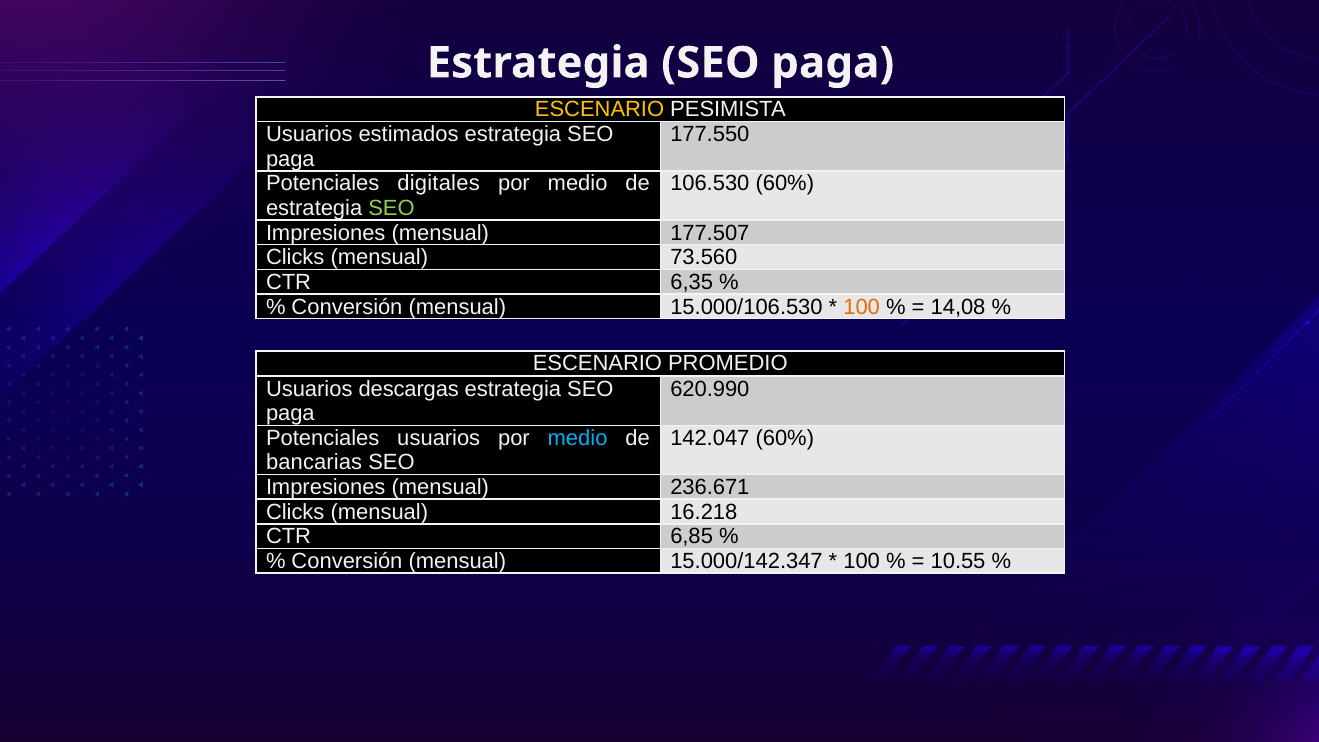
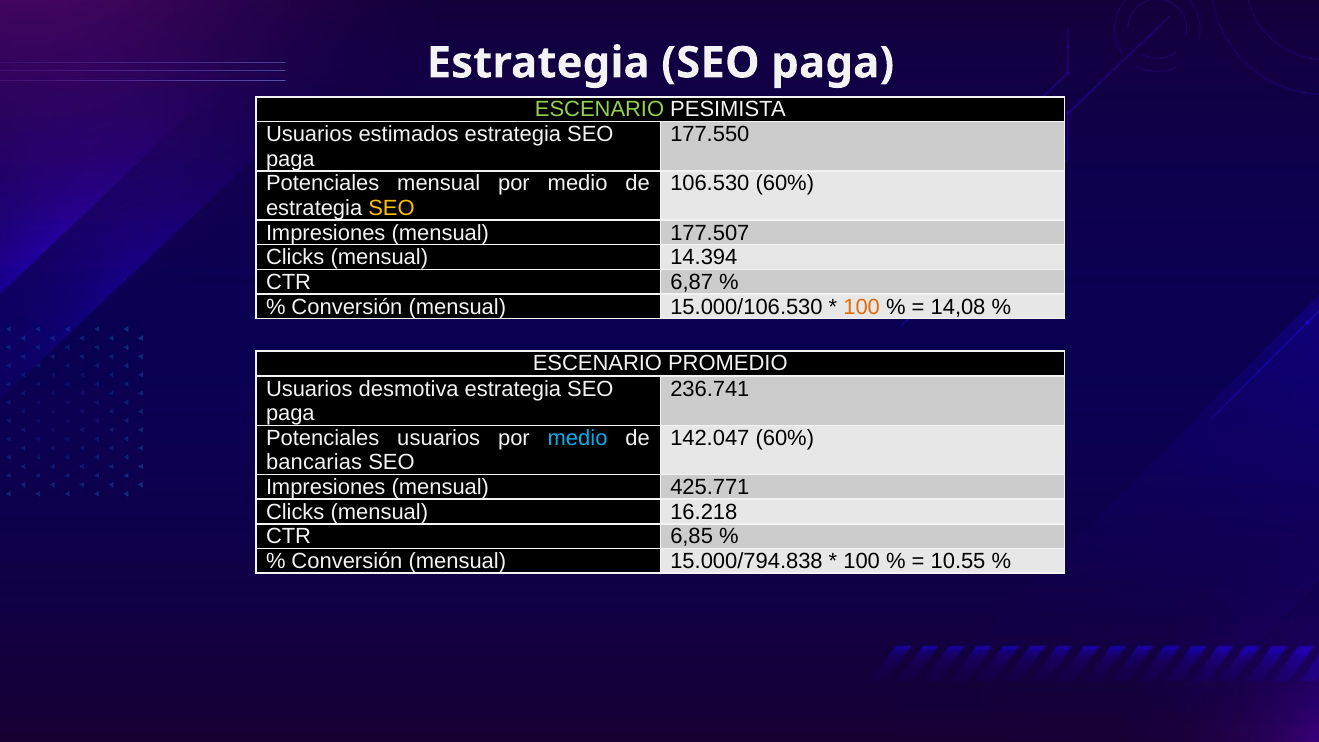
ESCENARIO colour: yellow -> light green (600, 110)
Potenciales digitales: digitales -> mensual (439, 183)
SEO colour: light green -> yellow (392, 208)
73.560: 73.560 -> 14.394 (704, 257)
6,35: 6,35 -> 6,87 (692, 282)
descargas: descargas -> desmotiva (409, 389)
620.990: 620.990 -> 236.741 (710, 389)
236.671: 236.671 -> 425.771 (710, 487)
15.000/142.347: 15.000/142.347 -> 15.000/794.838 (747, 561)
